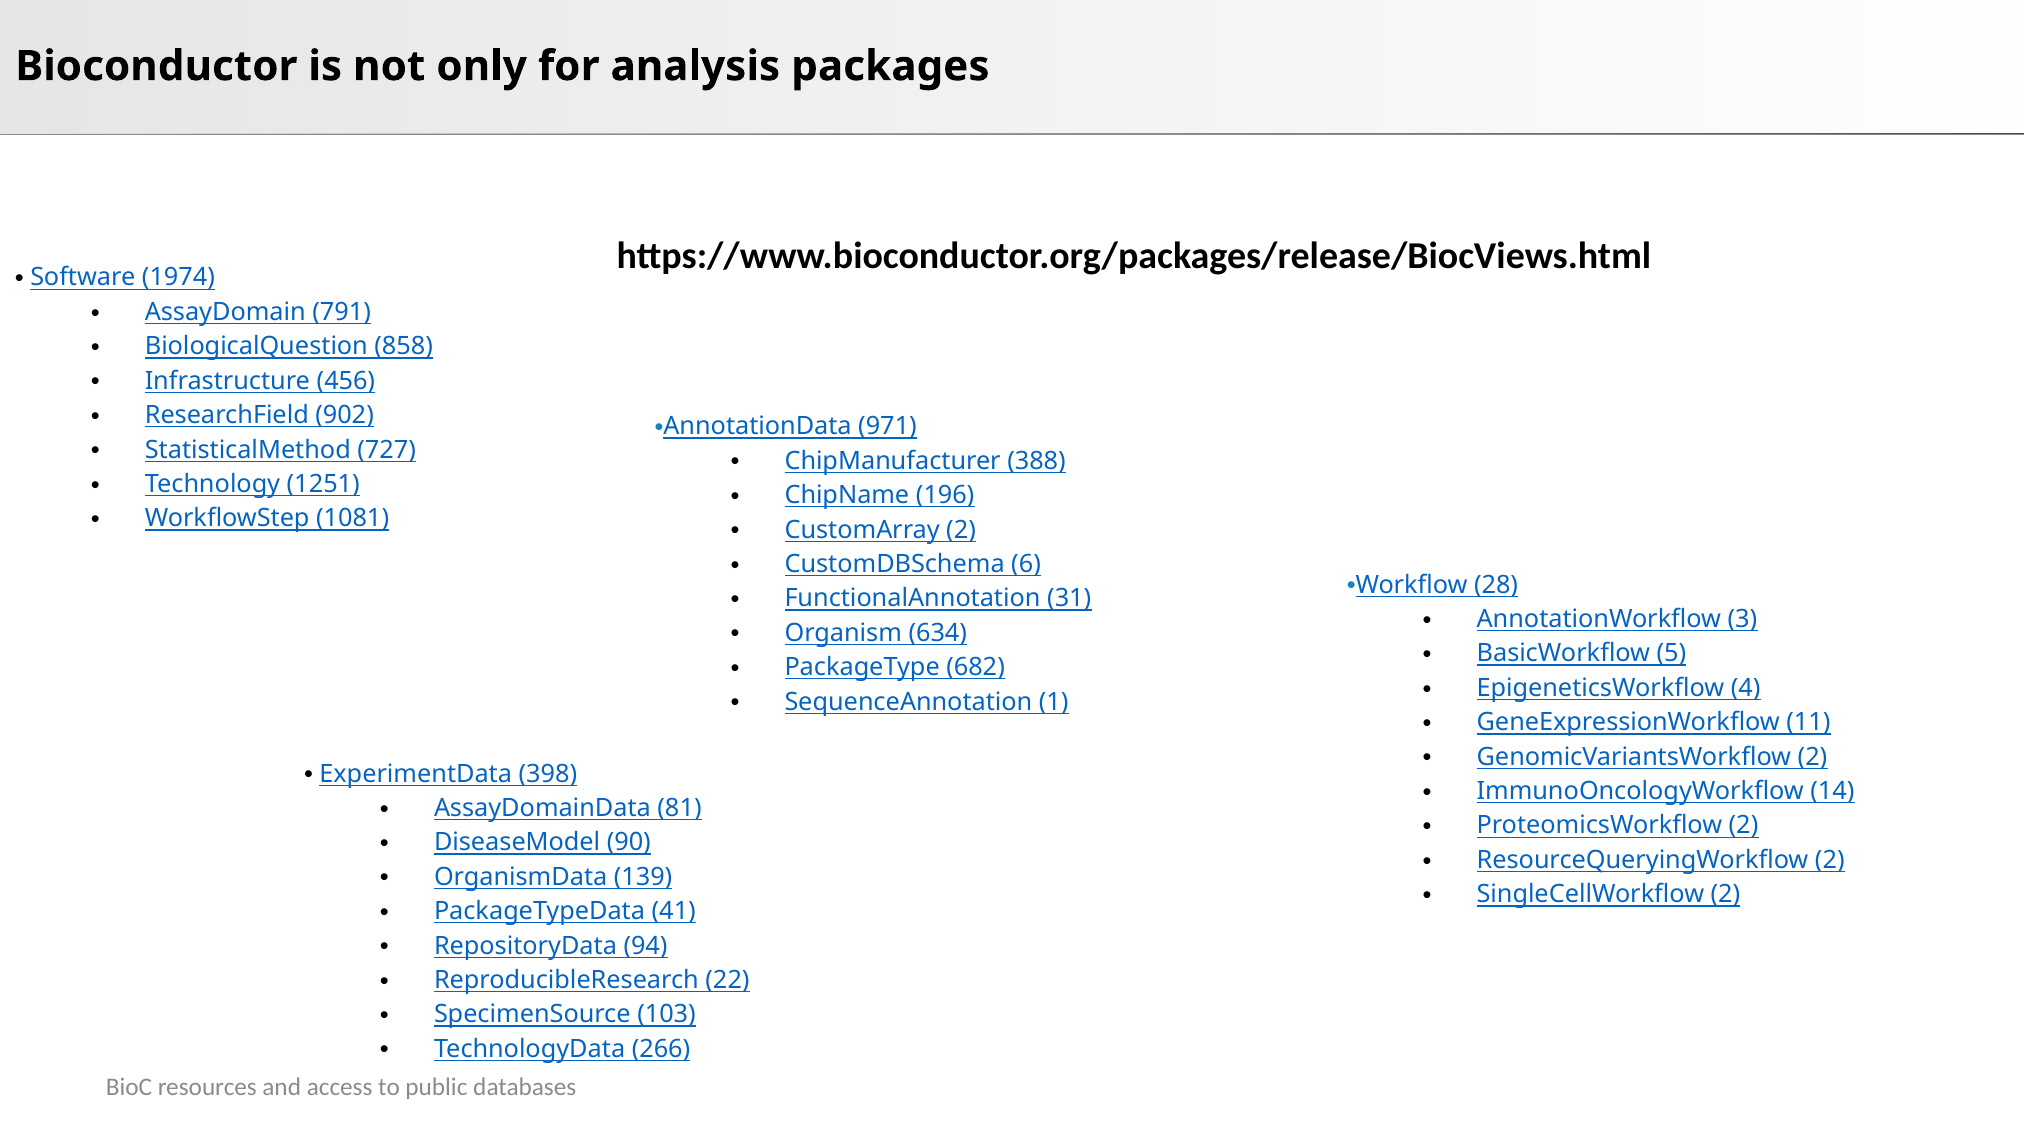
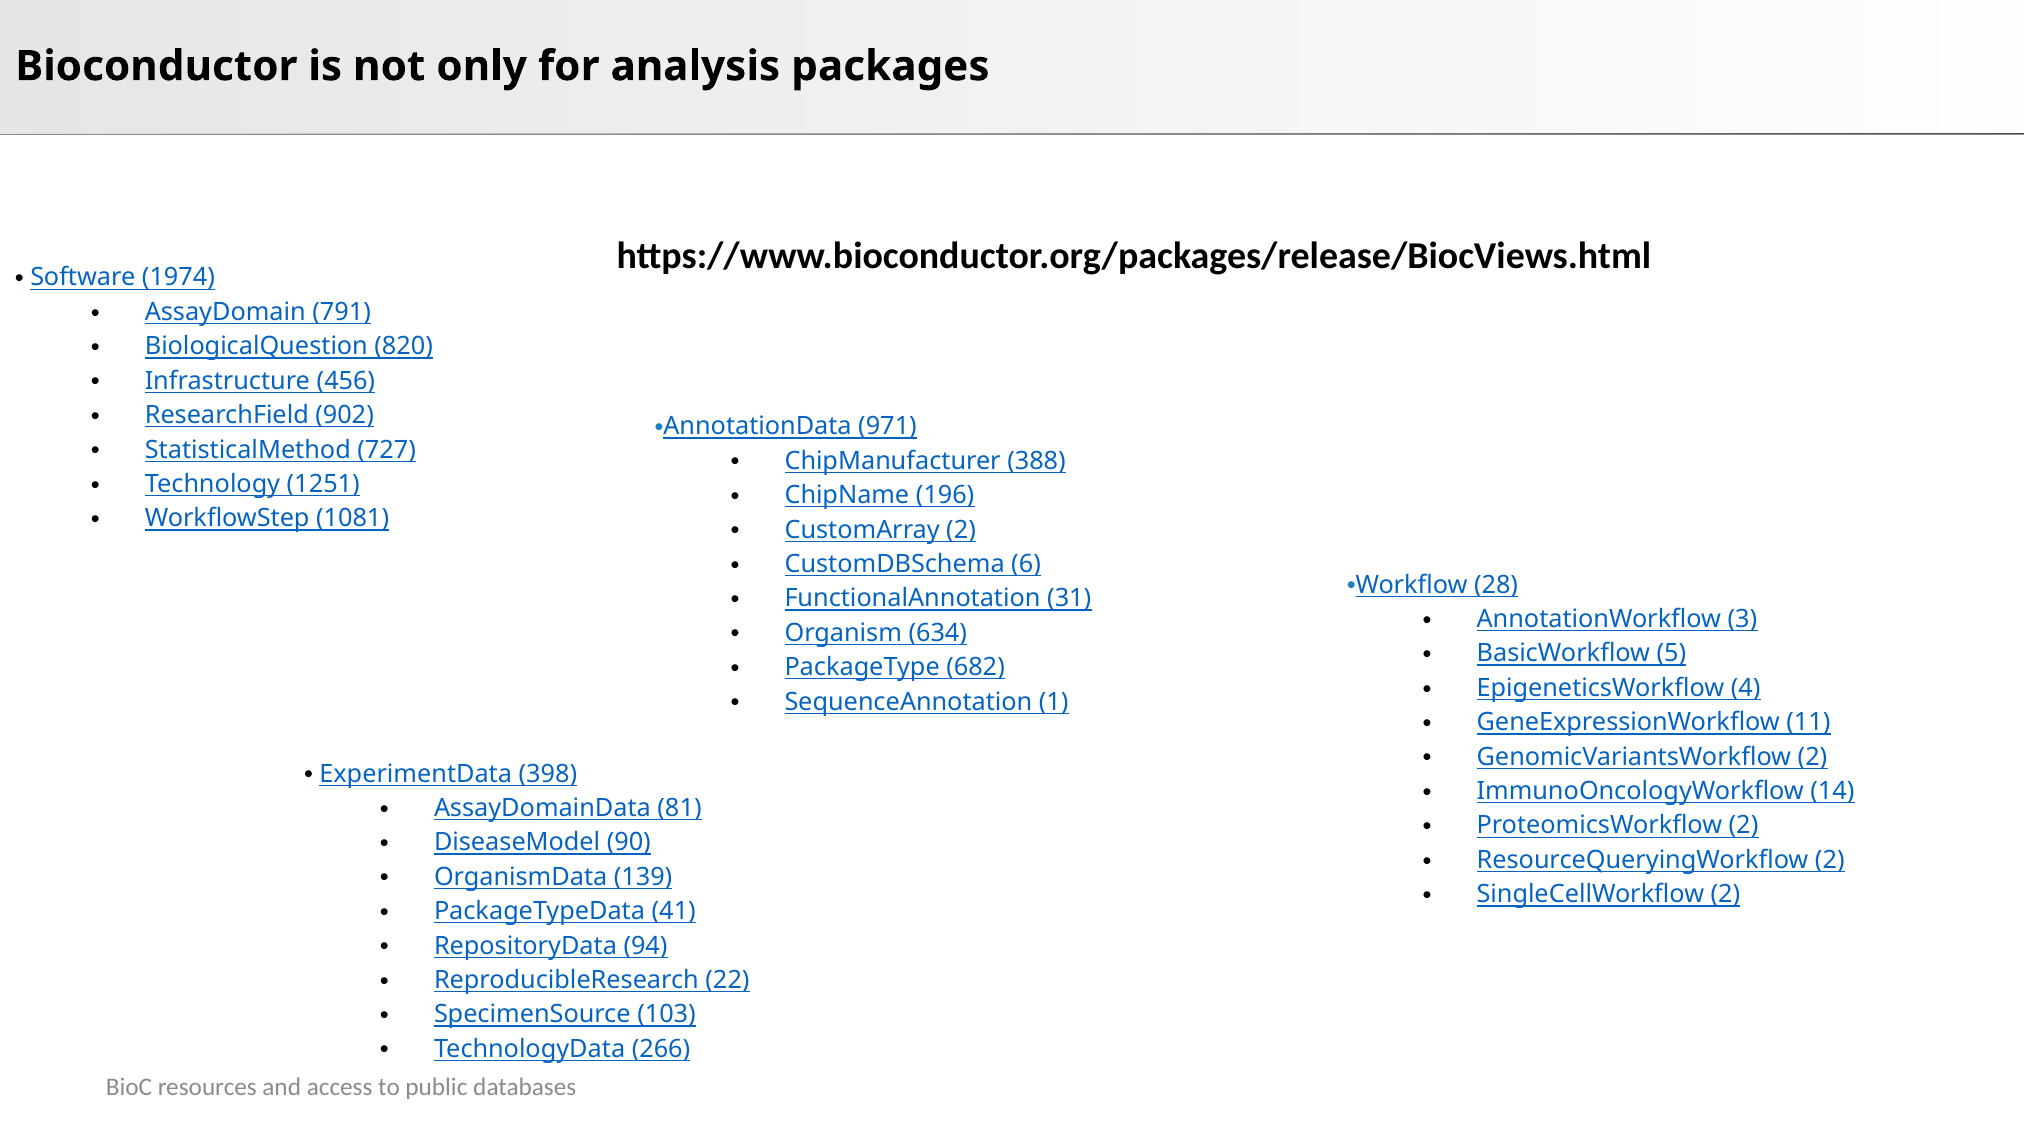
858: 858 -> 820 (404, 347)
